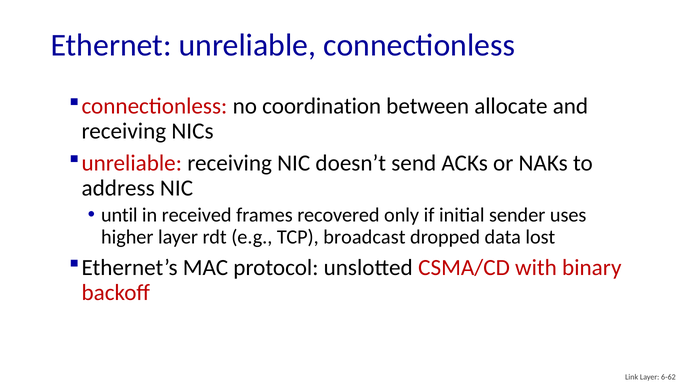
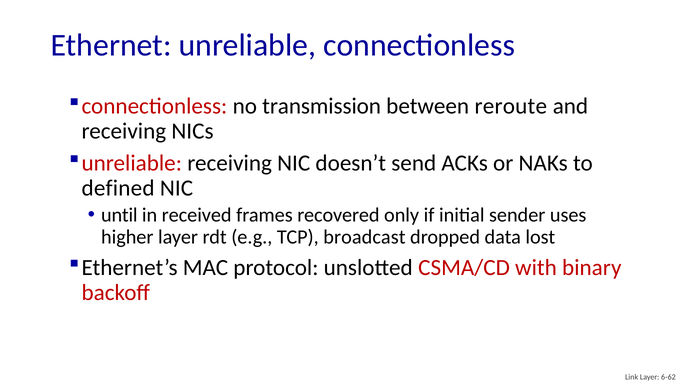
coordination: coordination -> transmission (322, 106)
allocate: allocate -> reroute (511, 106)
address: address -> defined (118, 188)
